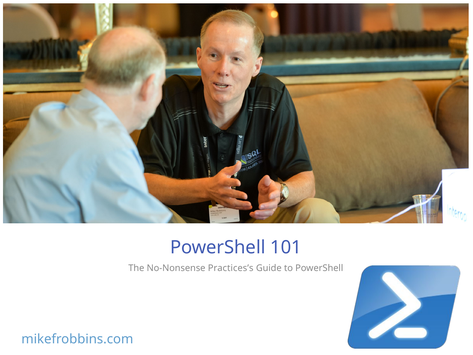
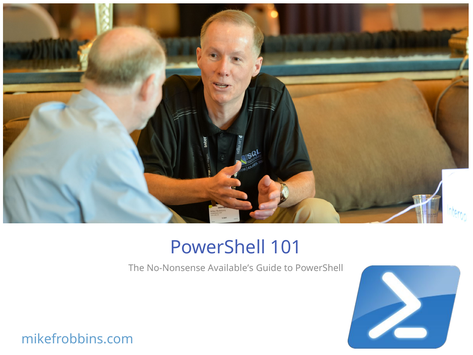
Practices’s: Practices’s -> Available’s (231, 268)
